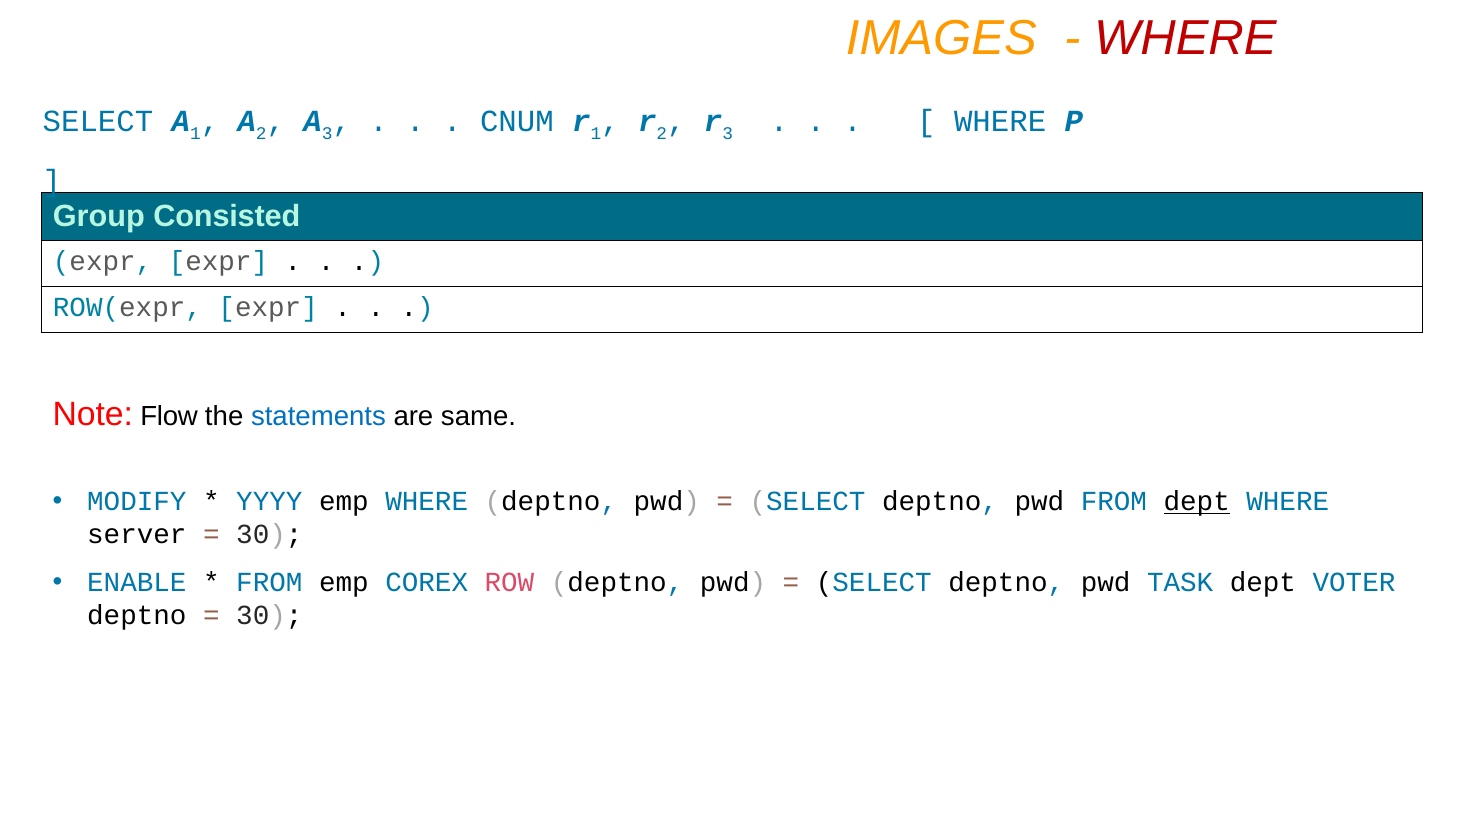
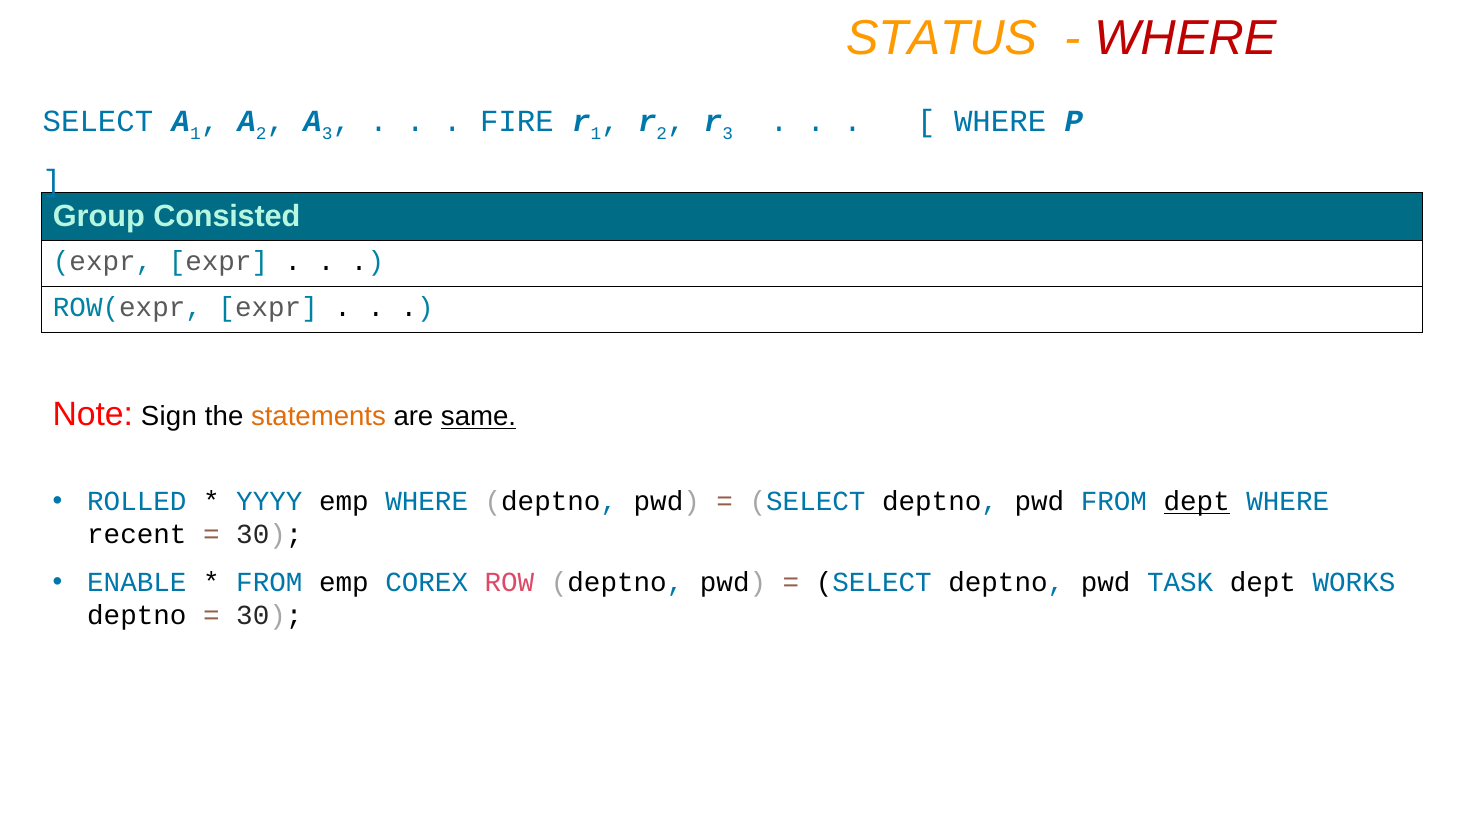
IMAGES: IMAGES -> STATUS (942, 38)
CNUM: CNUM -> FIRE (517, 122)
Flow: Flow -> Sign (169, 417)
statements colour: blue -> orange (318, 417)
same underline: none -> present (479, 417)
MODIFY: MODIFY -> ROLLED (137, 501)
server: server -> recent (137, 535)
VOTER: VOTER -> WORKS (1354, 582)
